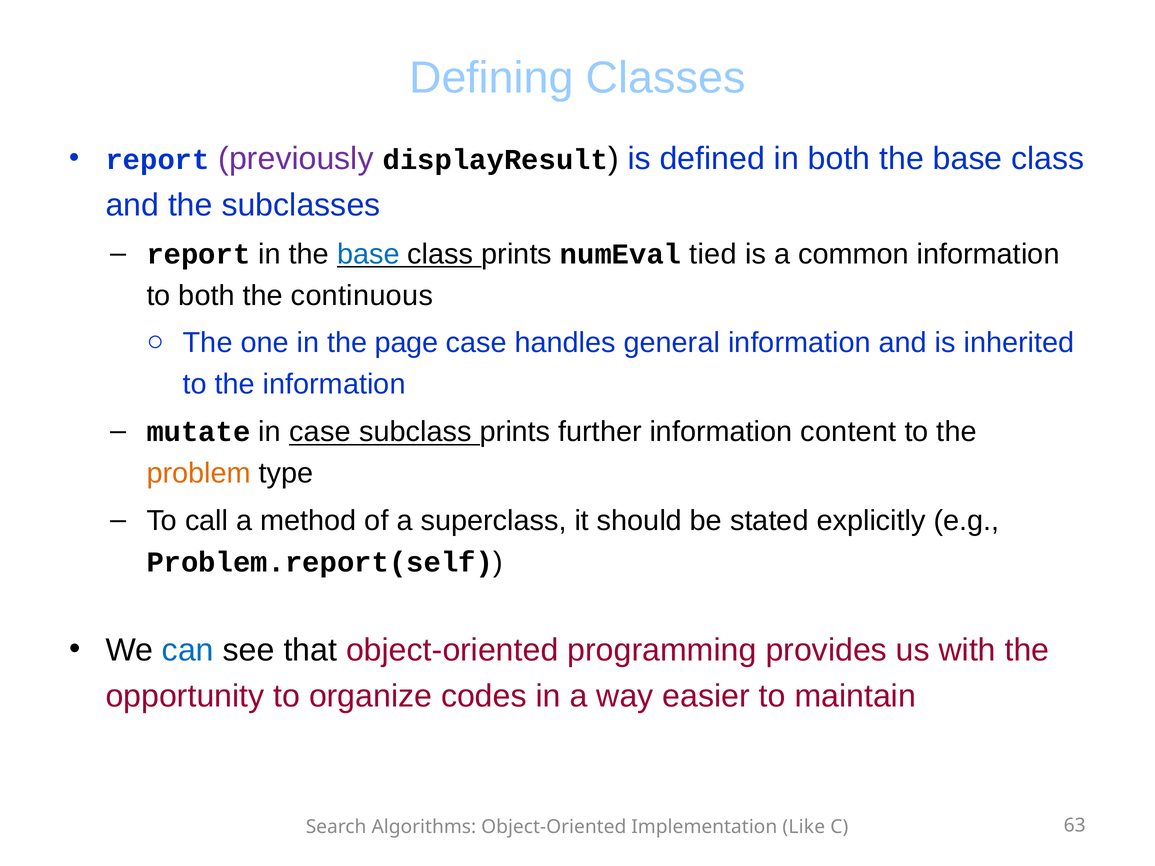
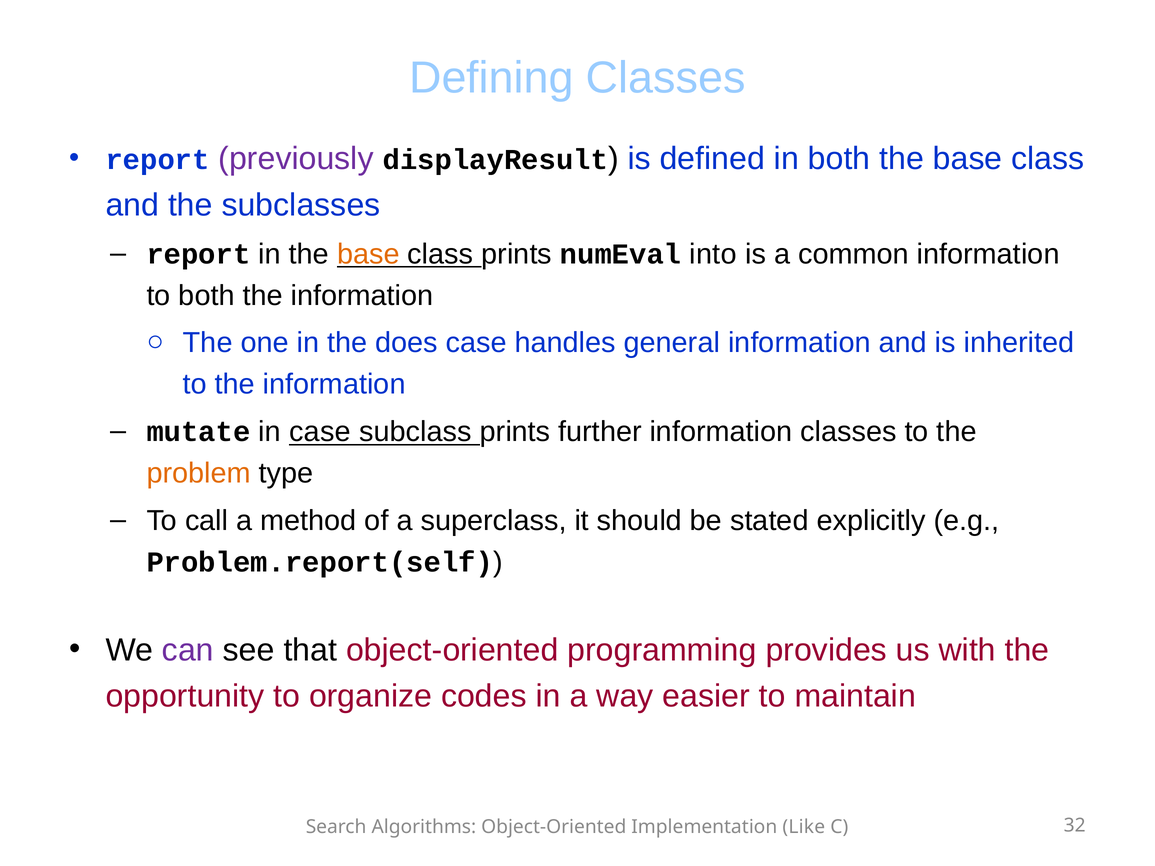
base colour: blue -> orange (368, 254)
tied: tied -> into (713, 254)
both the continuous: continuous -> information (362, 296)
page: page -> does (406, 343)
information content: content -> classes (848, 432)
can colour: blue -> purple (188, 650)
63: 63 -> 32 (1075, 826)
